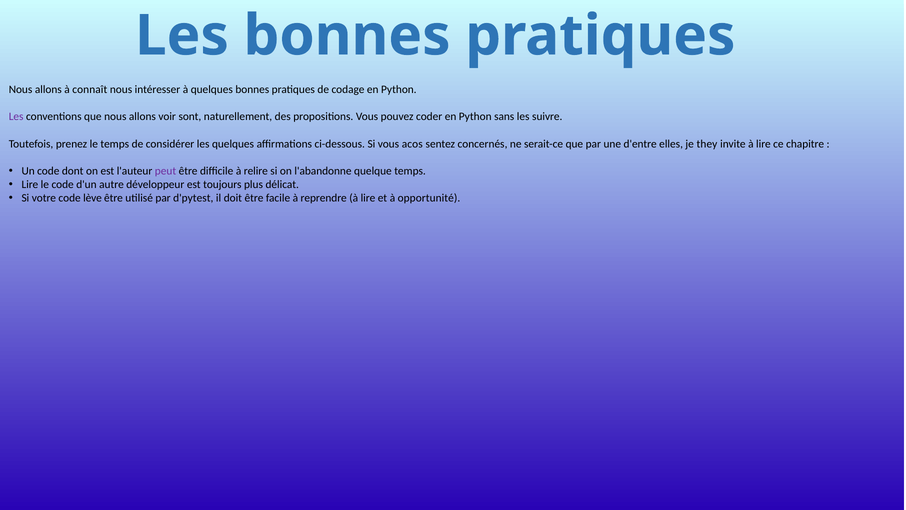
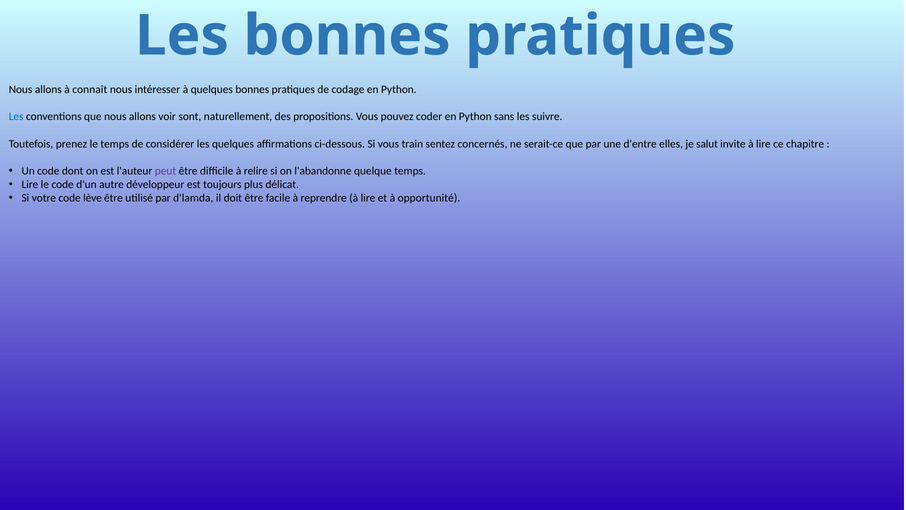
Les colour: purple -> blue (16, 117)
acos: acos -> train (412, 144)
they: they -> salut (707, 144)
d'pytest: d'pytest -> d'lamda (193, 198)
